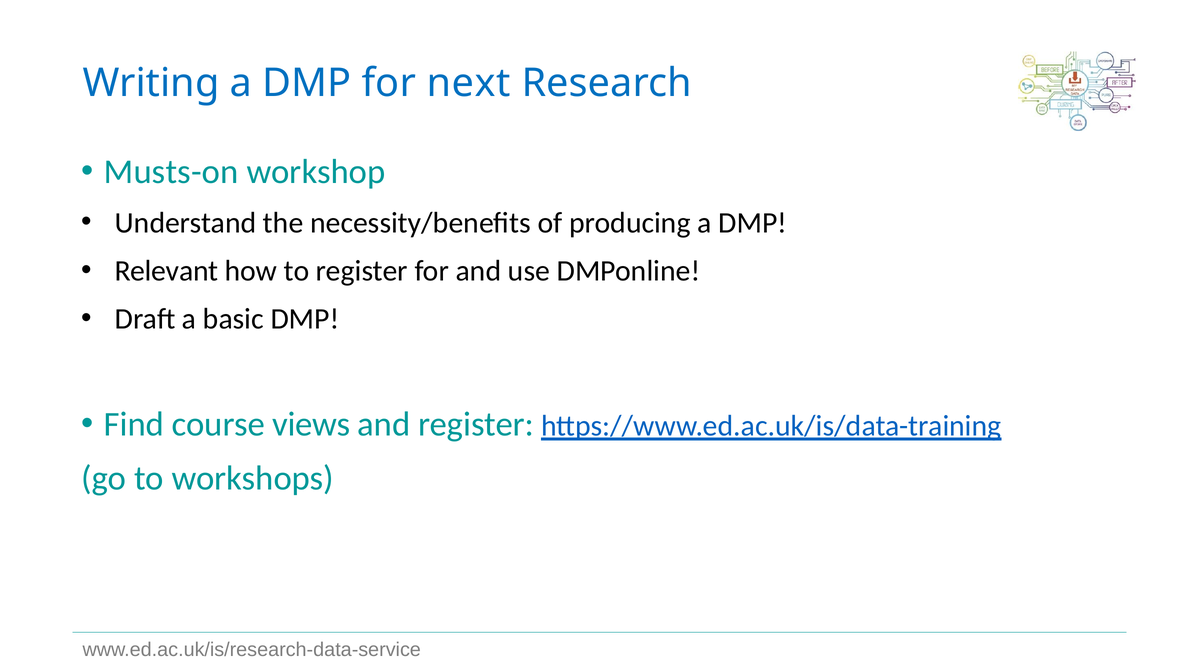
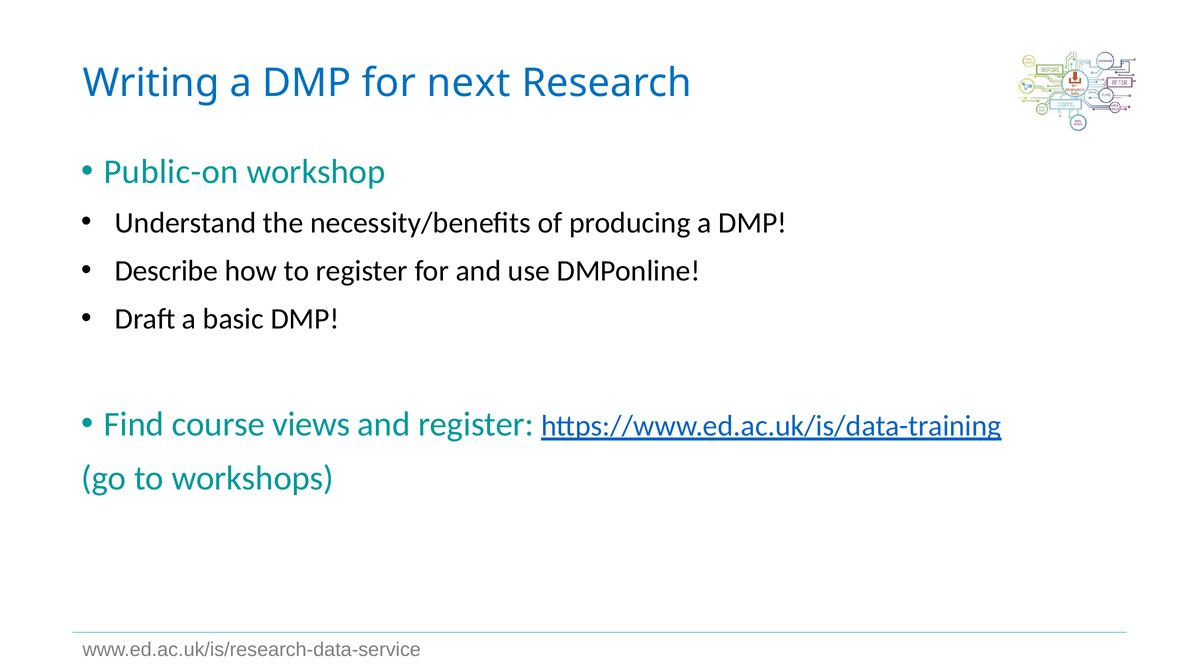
Musts-on: Musts-on -> Public-on (171, 172)
Relevant: Relevant -> Describe (166, 271)
